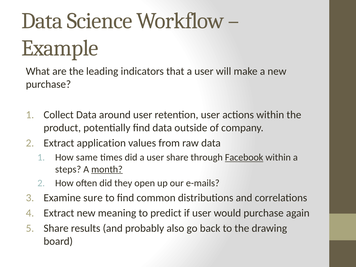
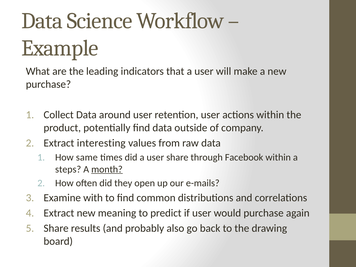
application: application -> interesting (101, 143)
Facebook underline: present -> none (244, 157)
sure: sure -> with (93, 198)
